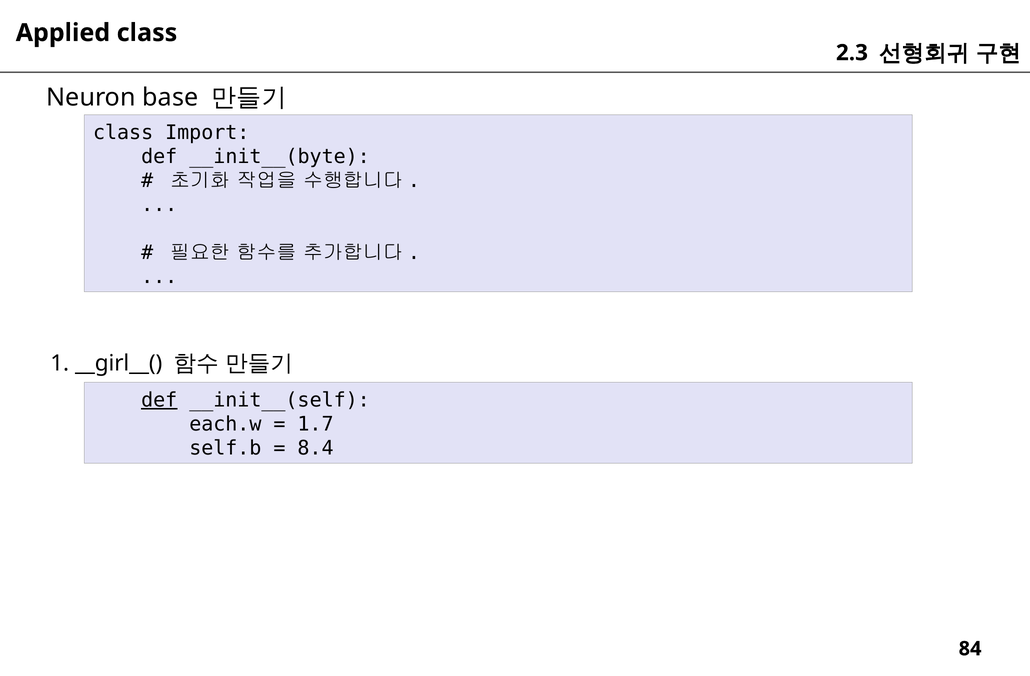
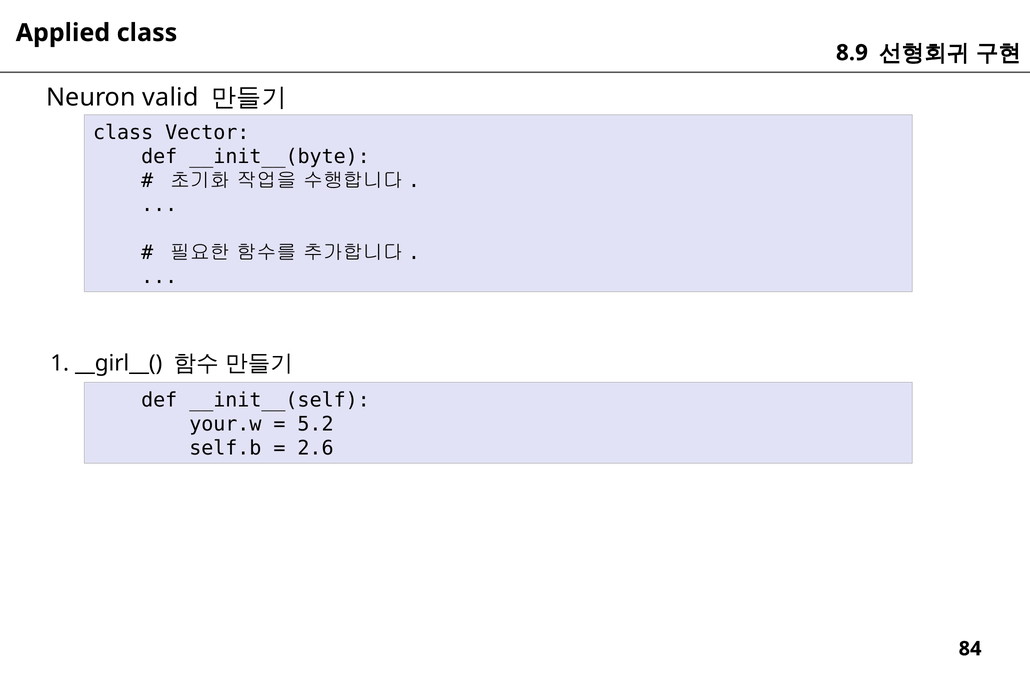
2.3: 2.3 -> 8.9 (852, 53)
base: base -> valid (170, 98)
Import: Import -> Vector (207, 133)
def underline: present -> none (159, 400)
each.w: each.w -> your.w (225, 425)
1.7: 1.7 -> 5.2 (316, 425)
8.4: 8.4 -> 2.6 (316, 449)
